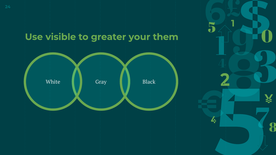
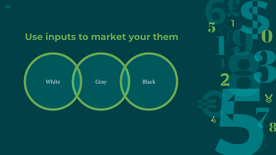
visible: visible -> inputs (61, 37)
greater: greater -> market (108, 37)
